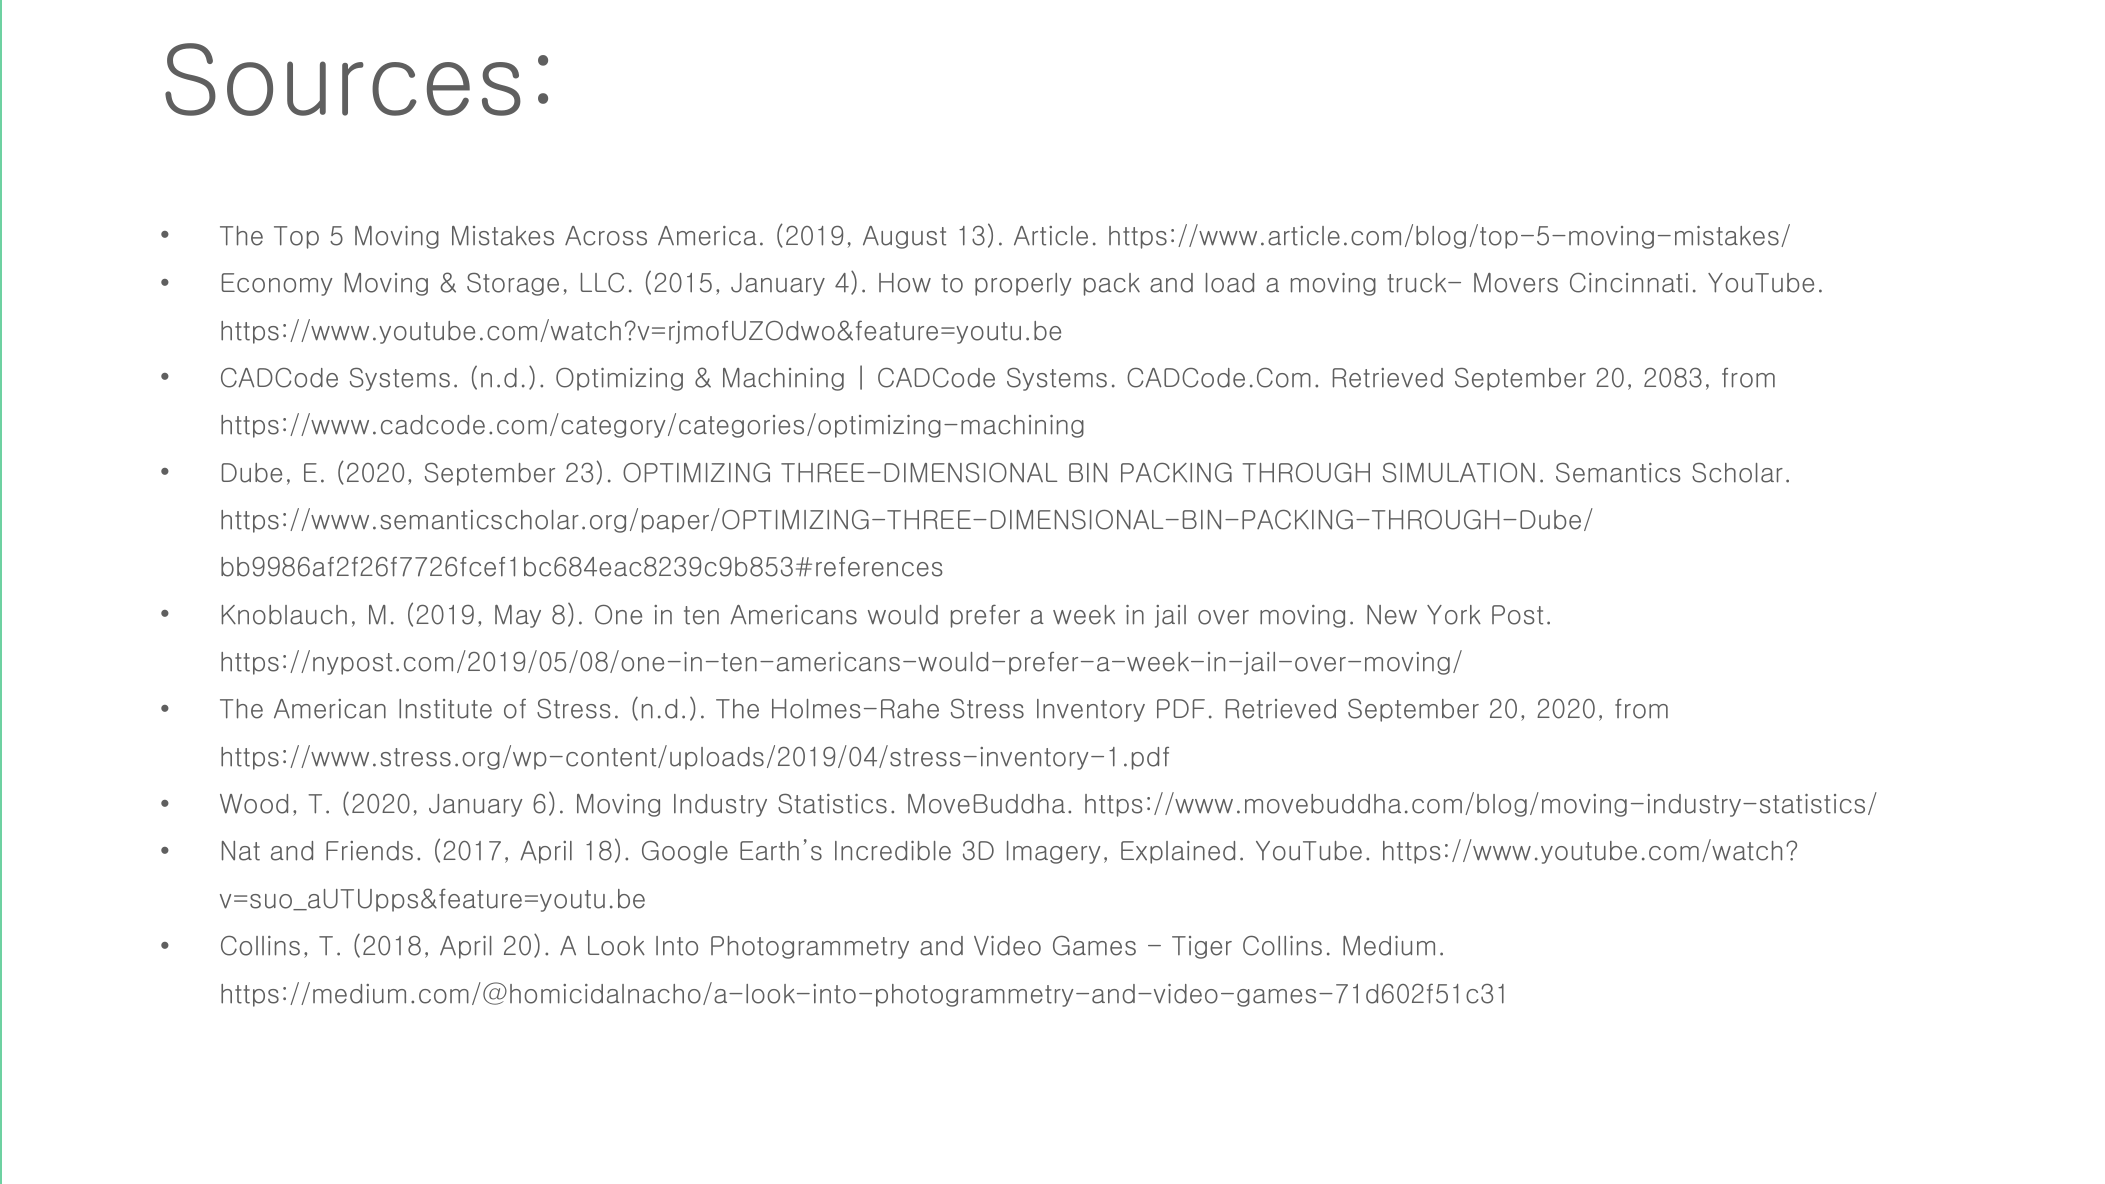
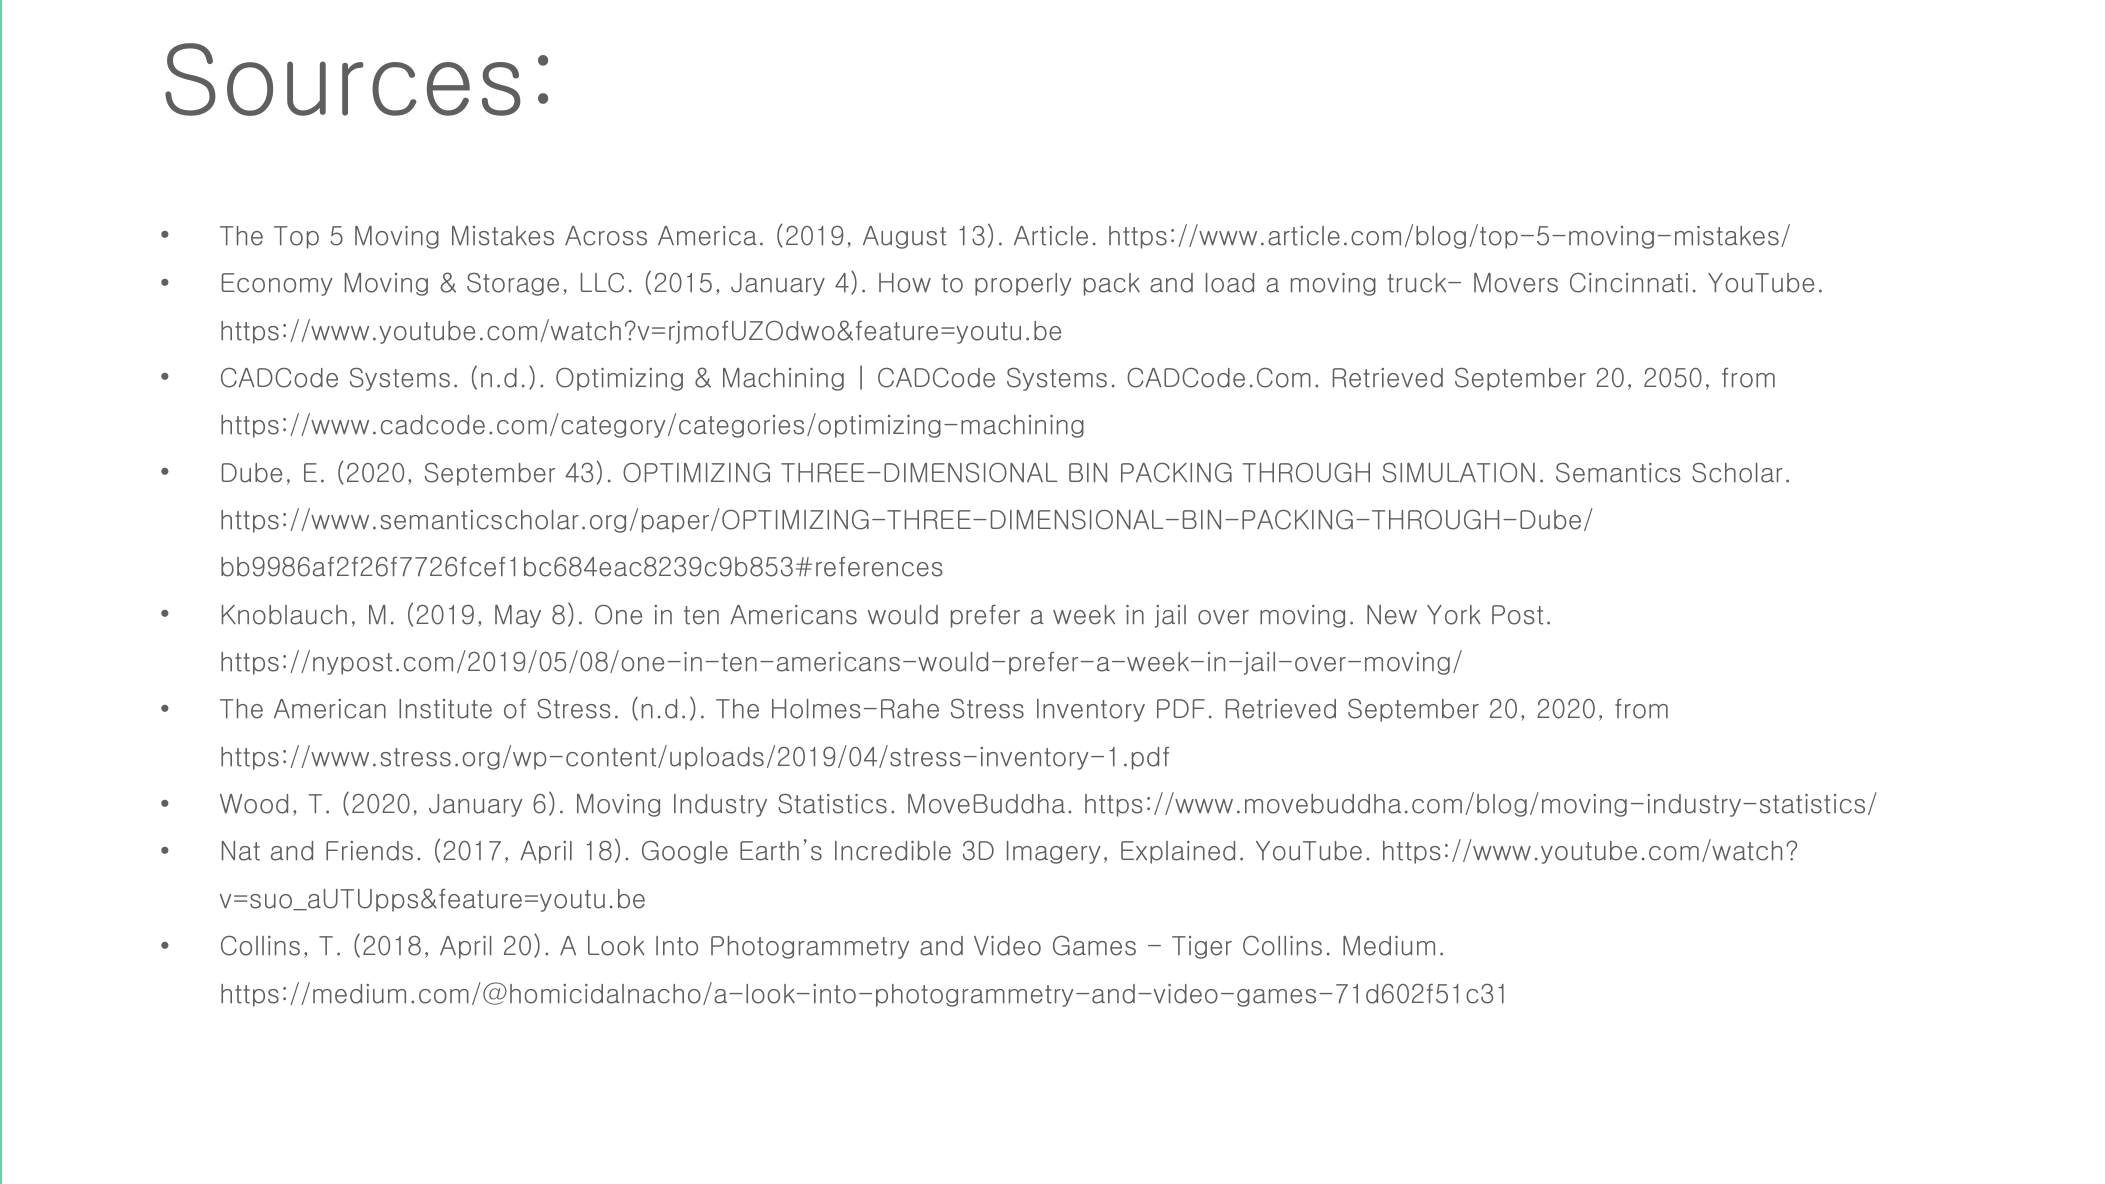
2083: 2083 -> 2050 (1677, 379)
September 23: 23 -> 43 (589, 473)
